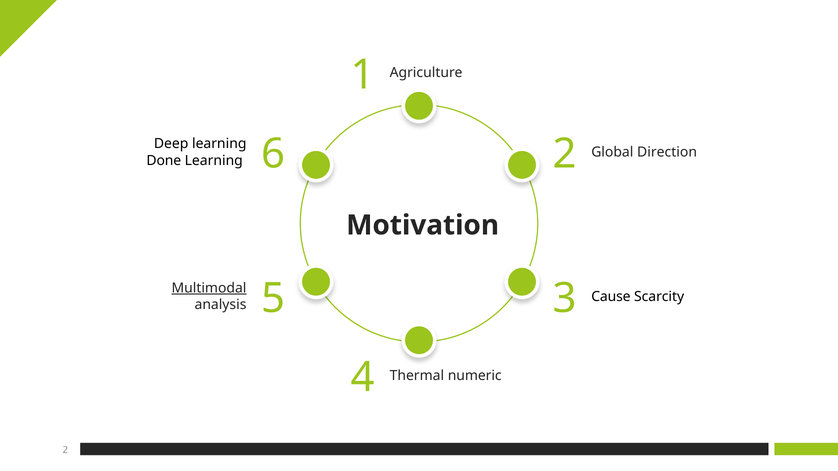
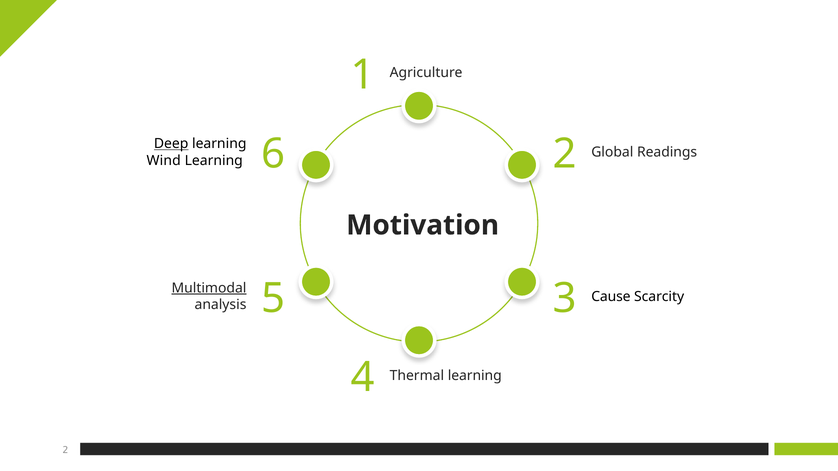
Deep underline: none -> present (171, 144)
Direction: Direction -> Readings (667, 152)
Done: Done -> Wind (164, 161)
Thermal numeric: numeric -> learning (475, 376)
